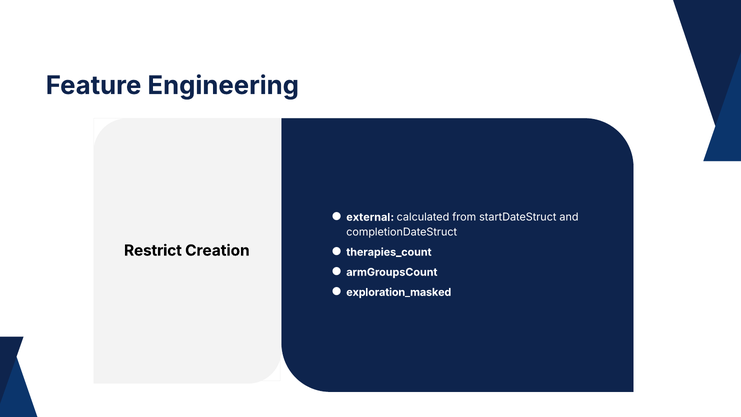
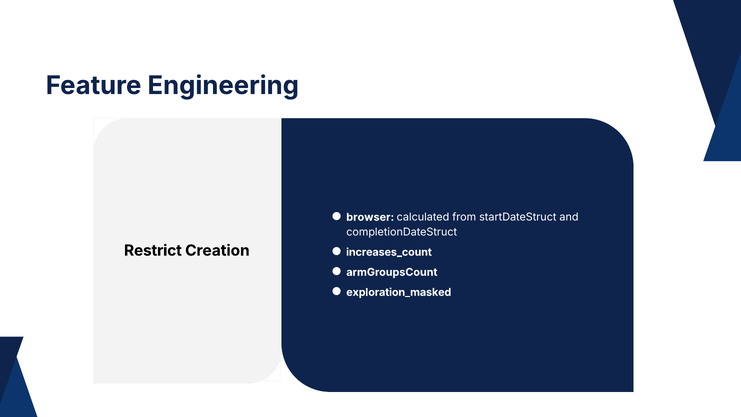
external: external -> browser (370, 217)
therapies_count: therapies_count -> increases_count (389, 252)
